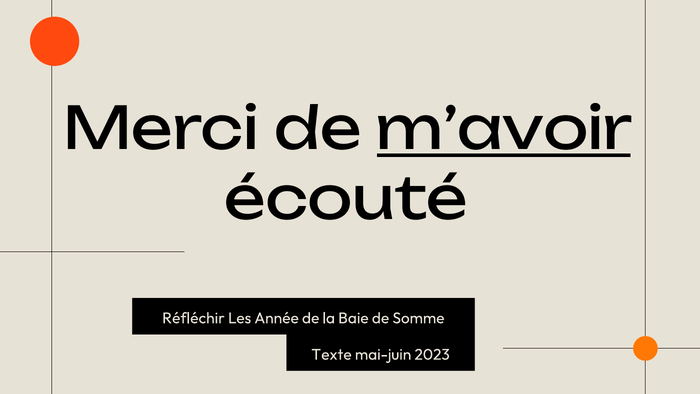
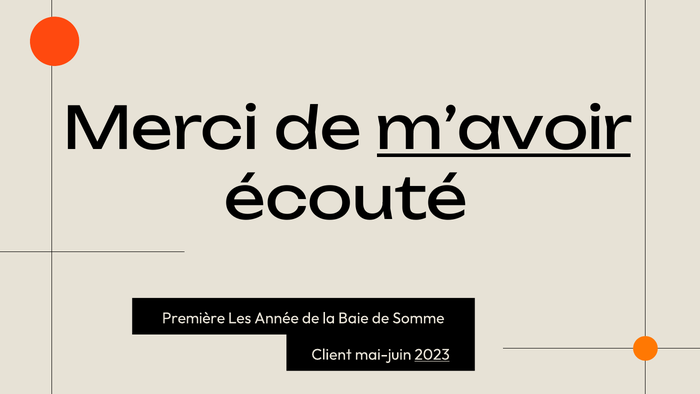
Réfléchir: Réfléchir -> Première (194, 318)
Texte: Texte -> Client (332, 354)
2023 underline: none -> present (432, 354)
